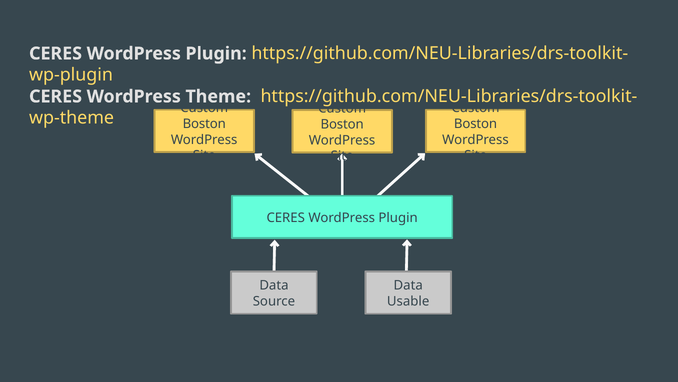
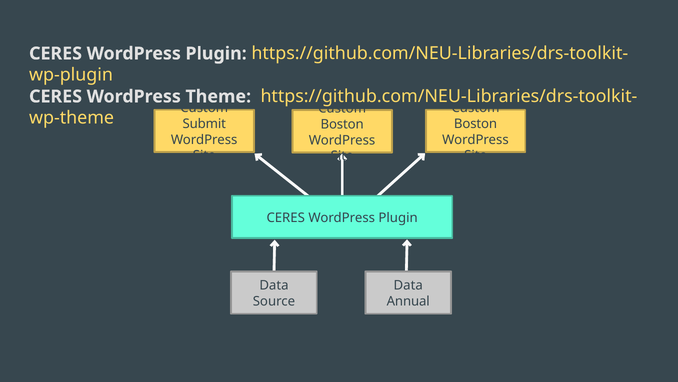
Boston: Boston -> Submit (204, 124)
Usable: Usable -> Annual (408, 301)
